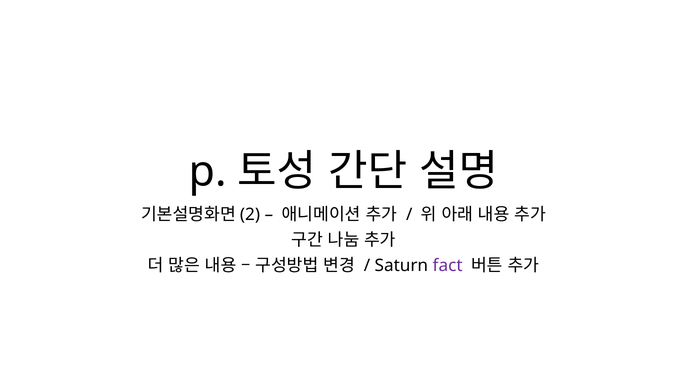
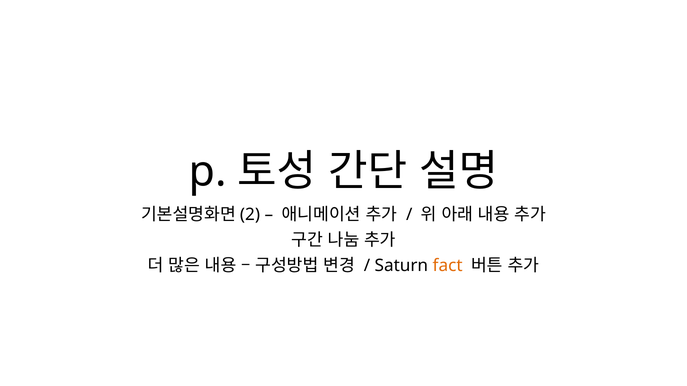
fact colour: purple -> orange (448, 266)
